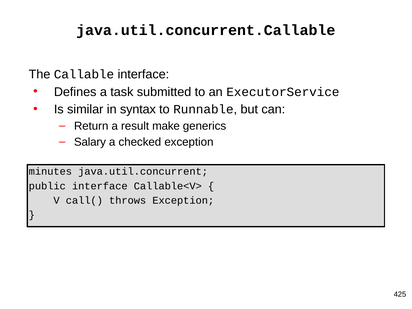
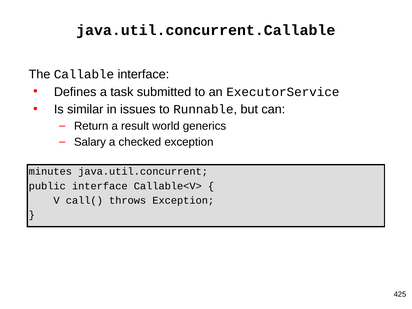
syntax: syntax -> issues (138, 109)
make: make -> world (166, 126)
